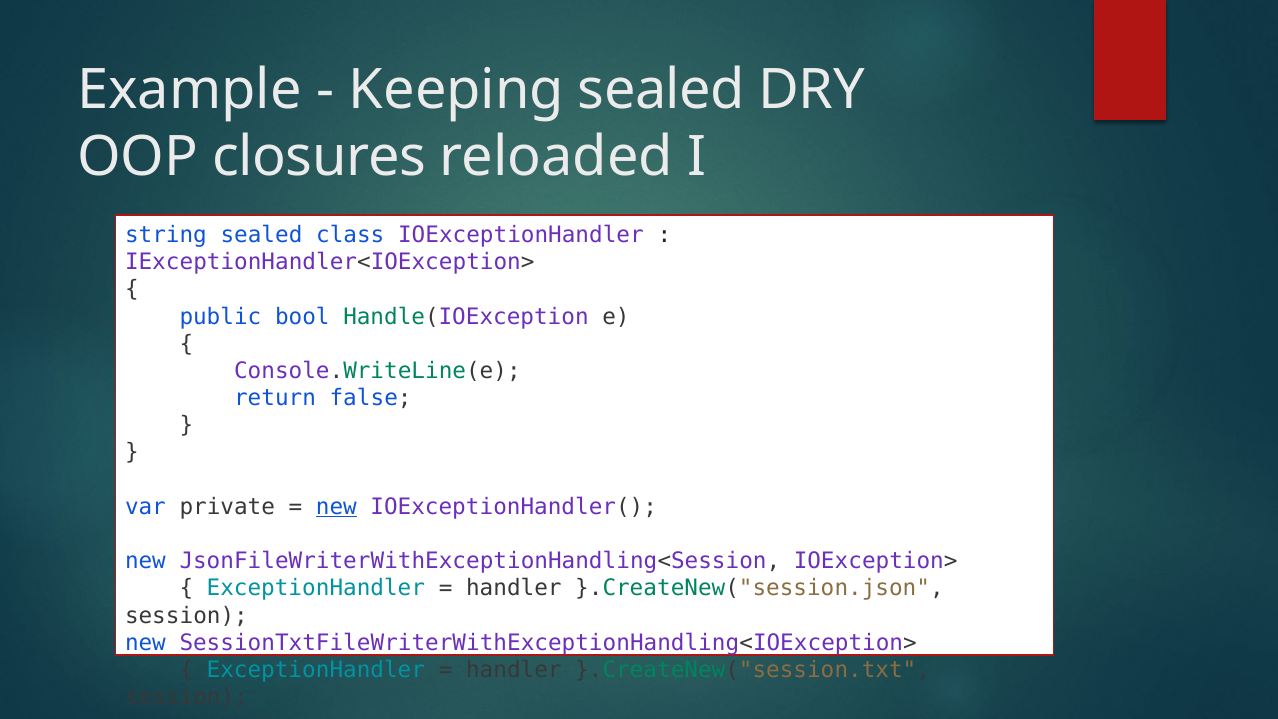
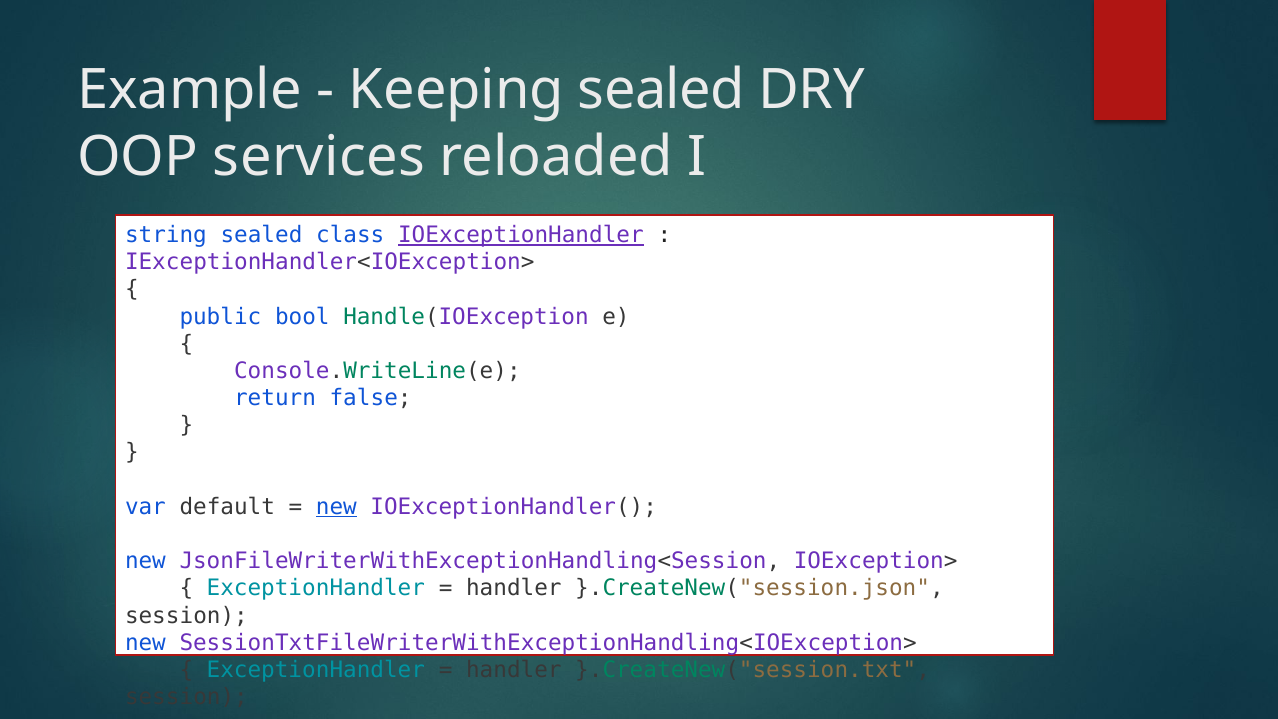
closures: closures -> services (319, 157)
IOExceptionHandler underline: none -> present (521, 235)
private: private -> default (227, 507)
